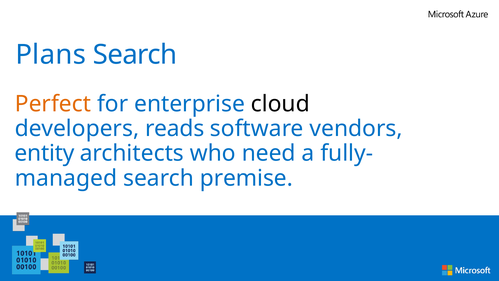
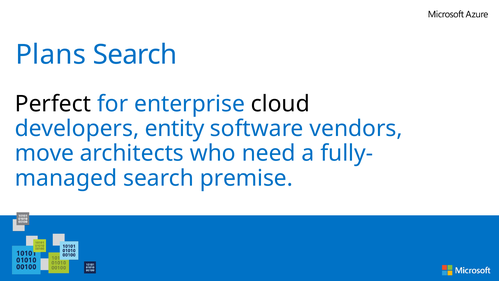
Perfect colour: orange -> black (53, 104)
reads: reads -> entity (175, 129)
entity: entity -> move (44, 153)
